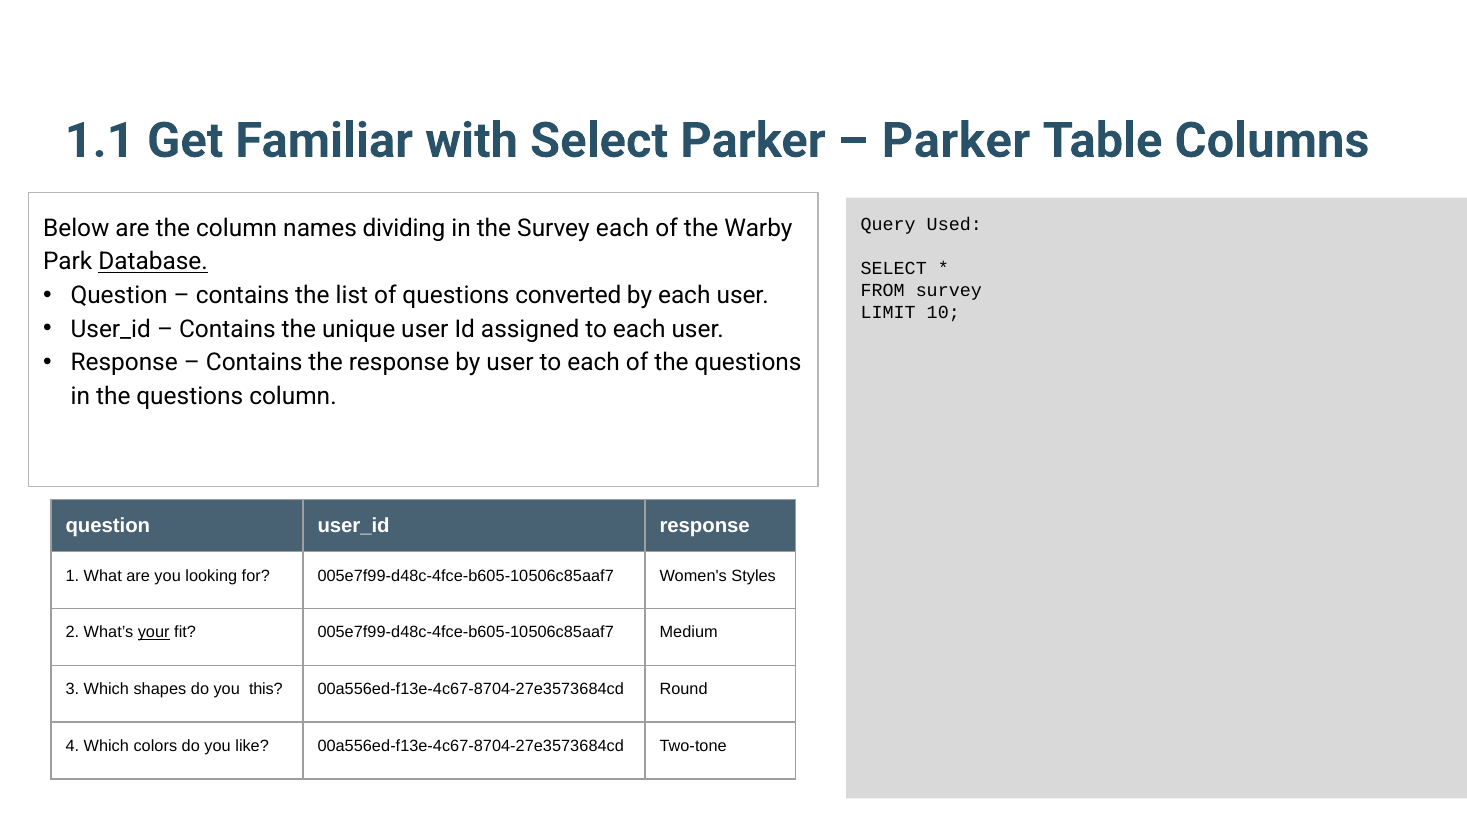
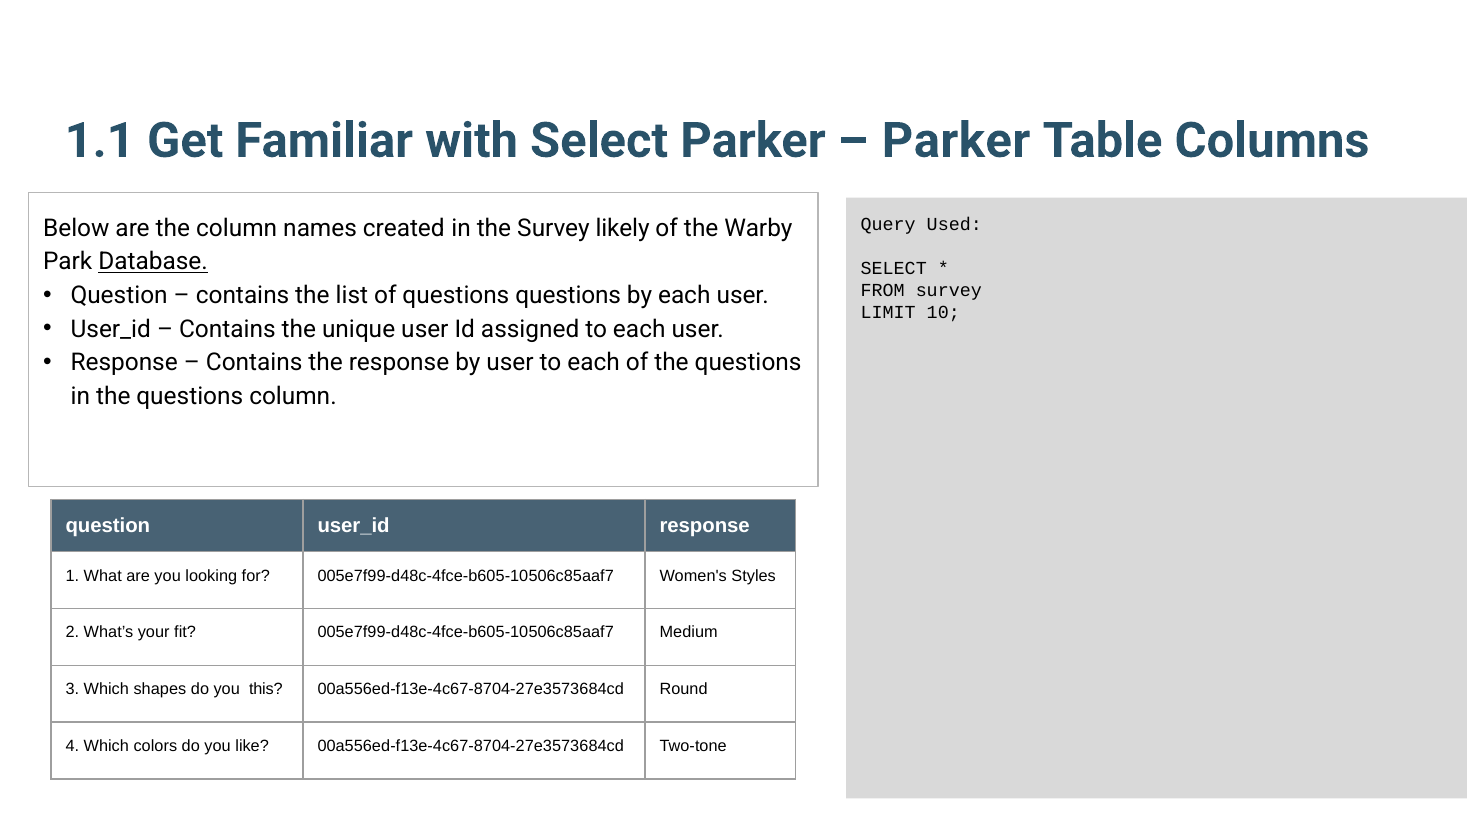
dividing: dividing -> created (404, 228)
Survey each: each -> likely (623, 228)
questions converted: converted -> questions (568, 296)
your underline: present -> none (154, 633)
